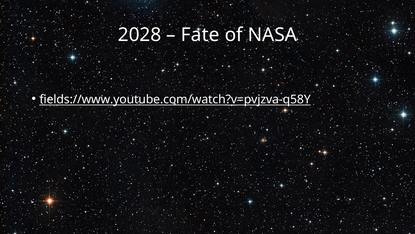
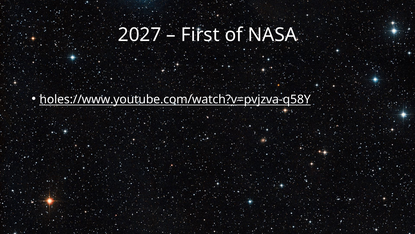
2028: 2028 -> 2027 (140, 35)
Fate: Fate -> First (200, 35)
fields://www.youtube.com/watch?v=pvjzva-q58Y: fields://www.youtube.com/watch?v=pvjzva-q58Y -> holes://www.youtube.com/watch?v=pvjzva-q58Y (175, 99)
